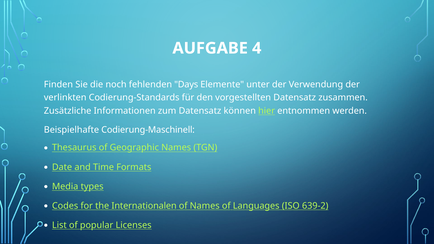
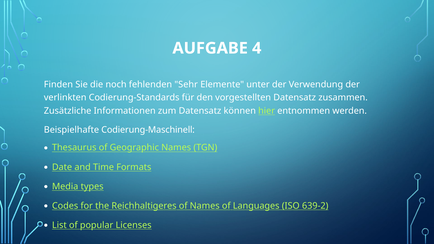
Days: Days -> Sehr (186, 85)
Internationalen: Internationalen -> Reichhaltigeres (144, 206)
